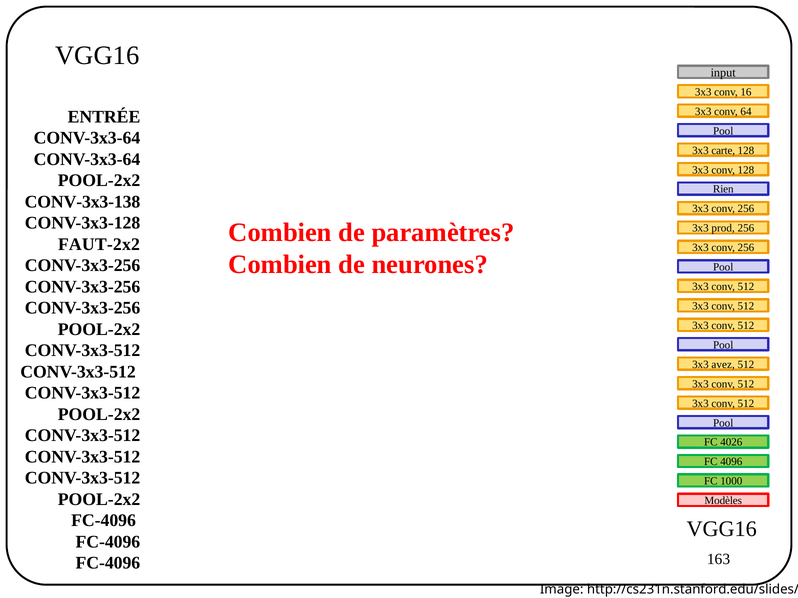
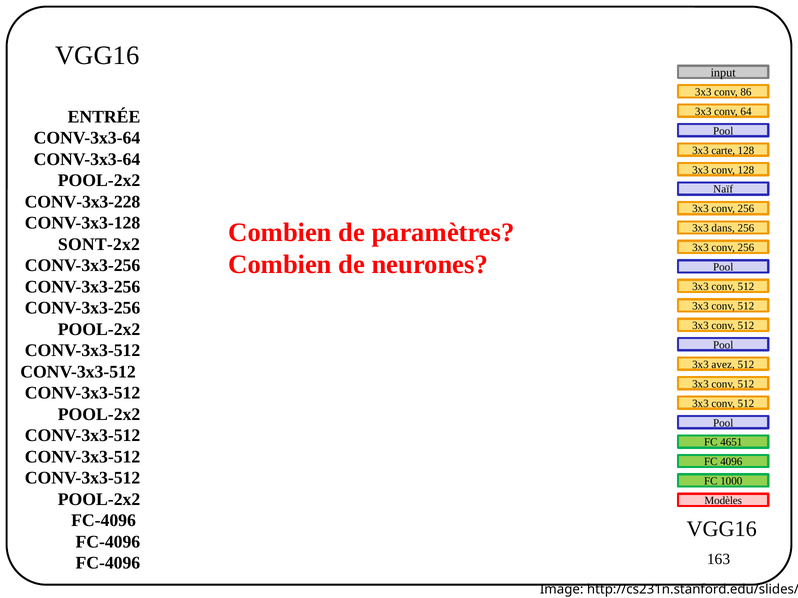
16: 16 -> 86 (746, 92)
Rien: Rien -> Naïf (723, 189)
CONV-3x3-138: CONV-3x3-138 -> CONV-3x3-228 (82, 202)
prod: prod -> dans (723, 228)
FAUT-2x2: FAUT-2x2 -> SONT-2x2 (99, 245)
4026: 4026 -> 4651 (731, 443)
